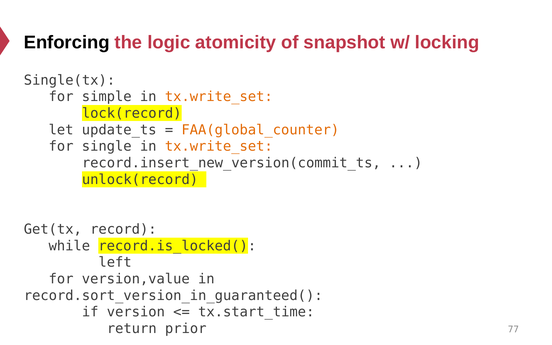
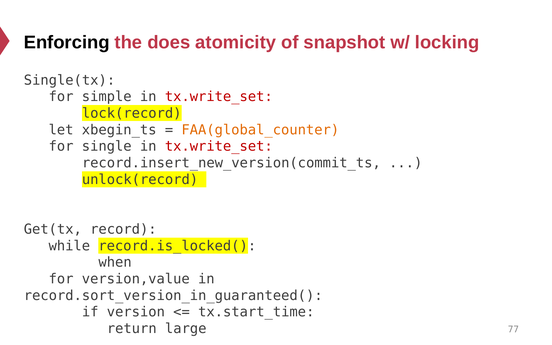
logic: logic -> does (169, 42)
tx.write_set colour: orange -> red (219, 97)
update_ts: update_ts -> xbegin_ts (119, 130)
tx.write_set colour: orange -> red (219, 146)
left: left -> when (115, 262)
prior: prior -> large (186, 329)
